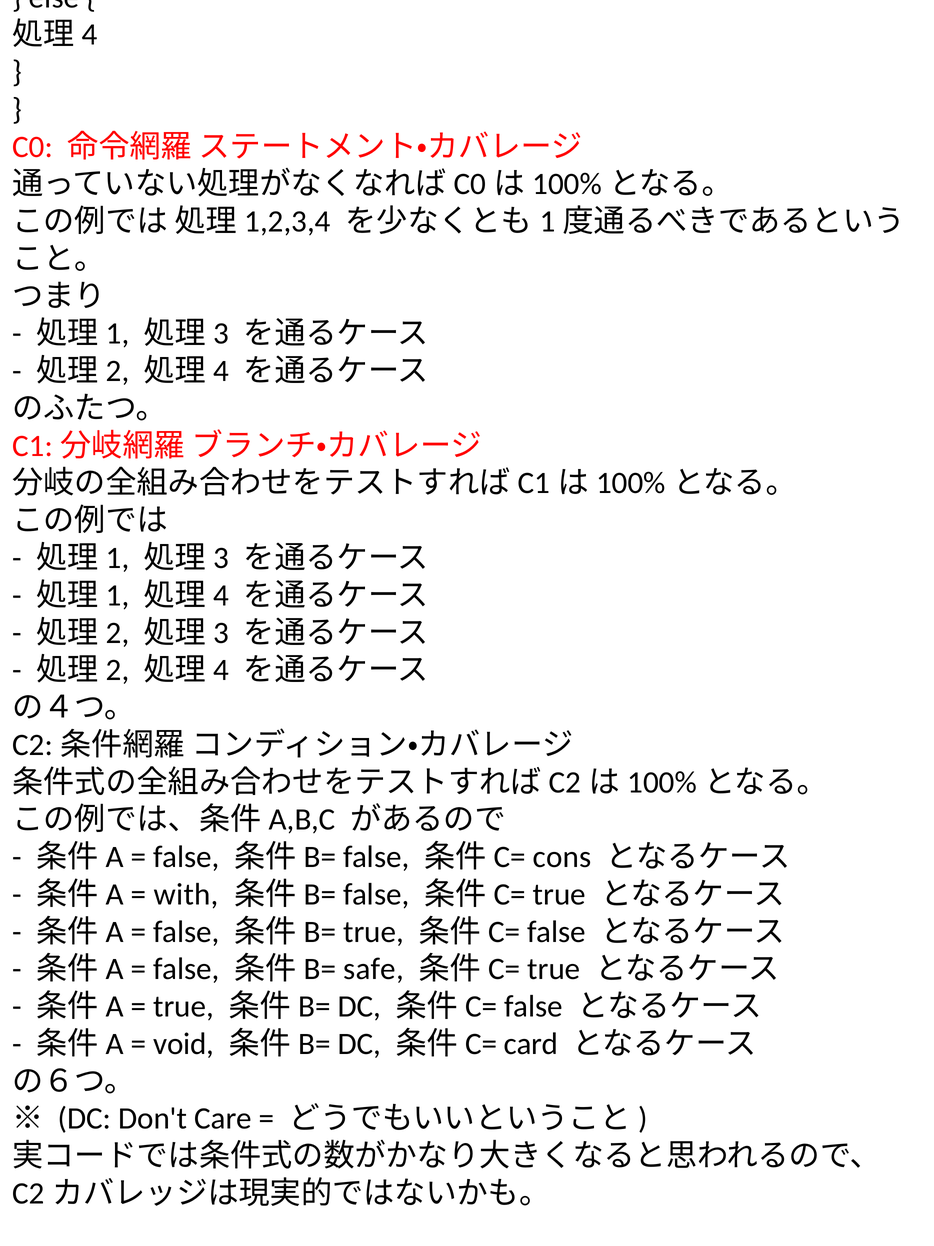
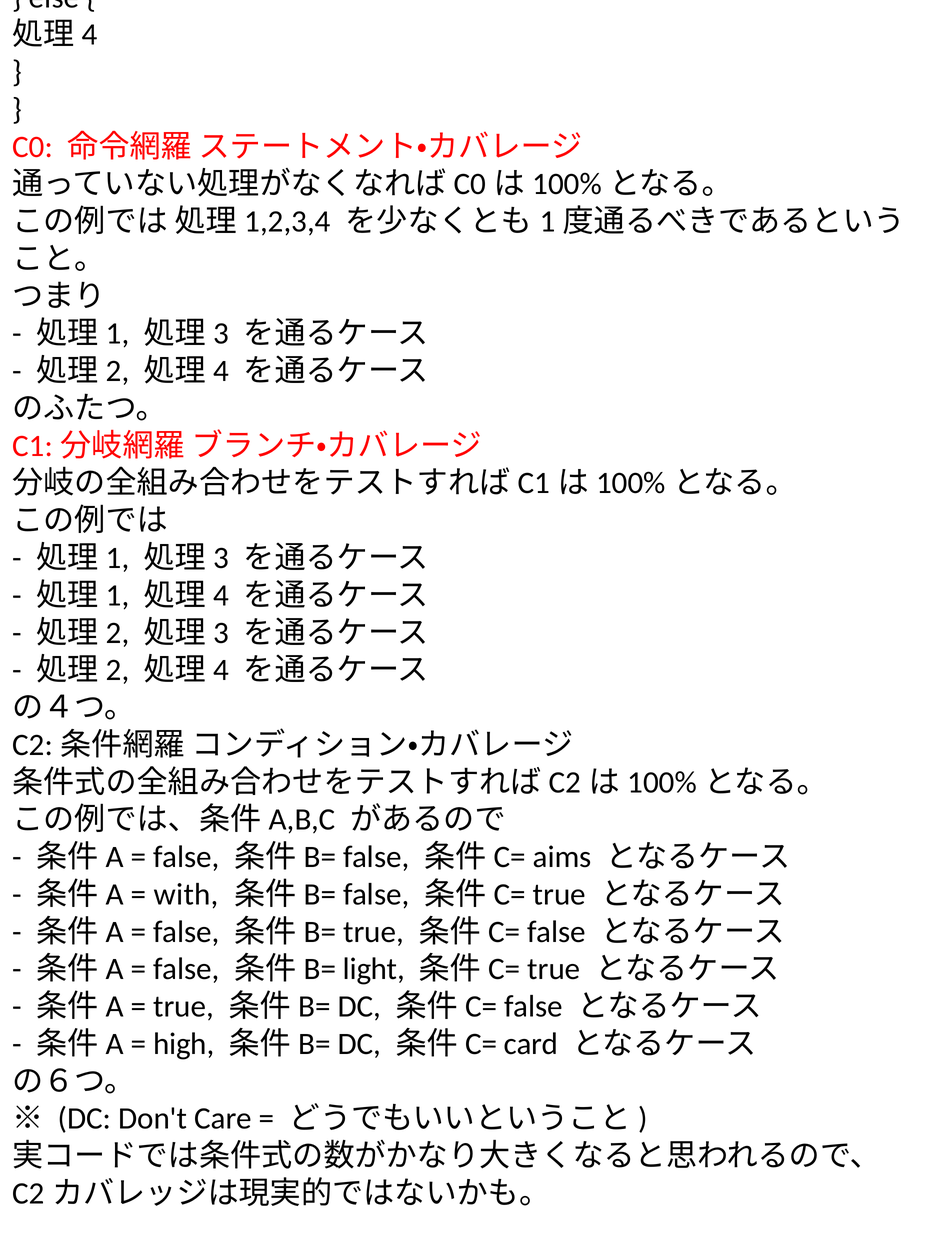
cons: cons -> aims (562, 857)
safe: safe -> light (374, 969)
void: void -> high (184, 1043)
